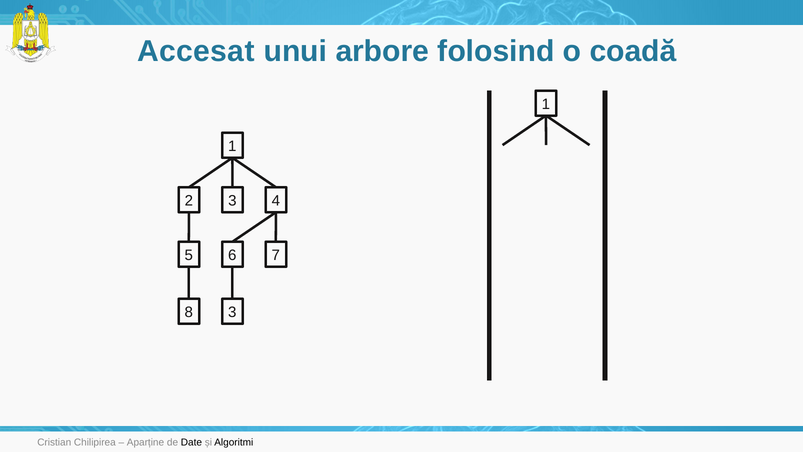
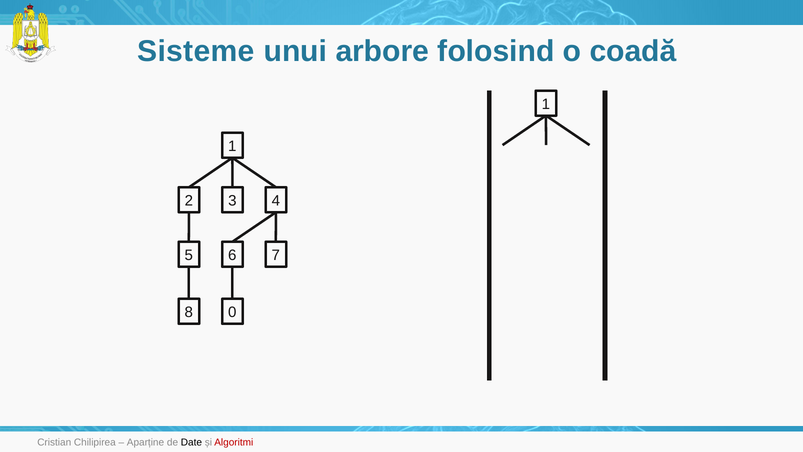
Accesat: Accesat -> Sisteme (196, 51)
8 3: 3 -> 0 (232, 312)
Algoritmi colour: black -> red (234, 442)
